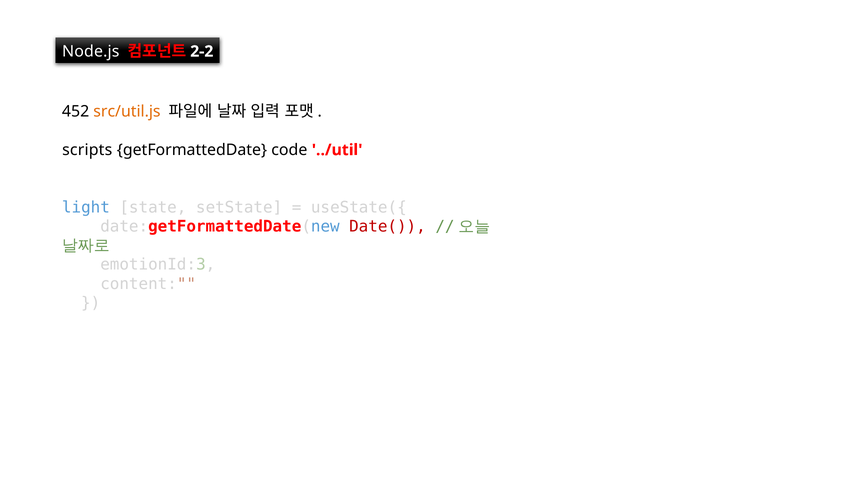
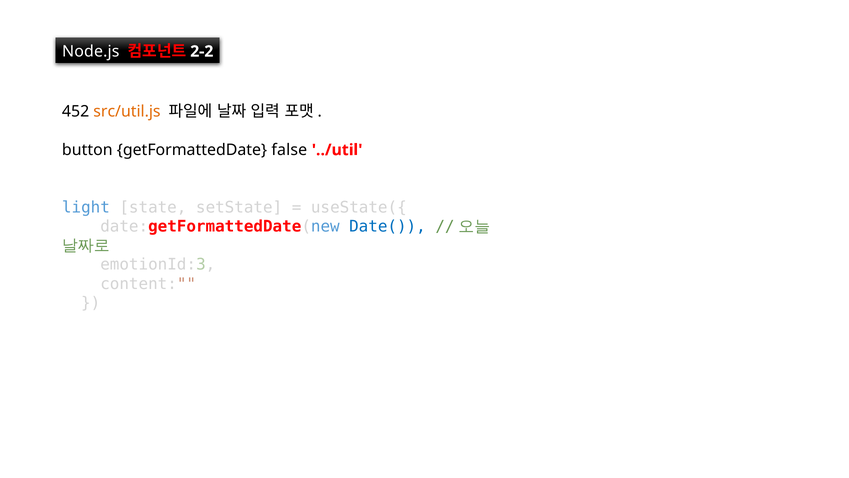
scripts: scripts -> button (87, 150)
code: code -> false (289, 150)
Date( colour: red -> blue (387, 226)
